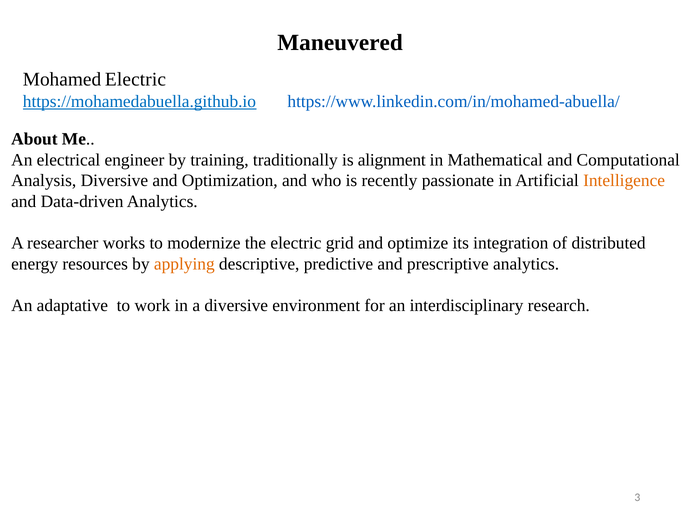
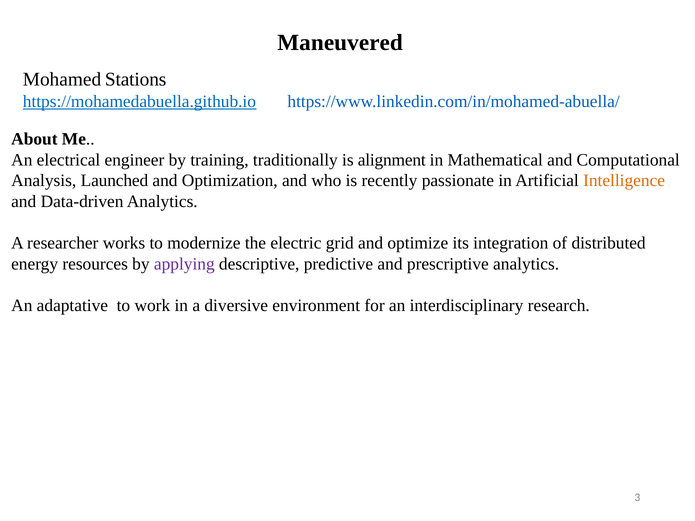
Mohamed Electric: Electric -> Stations (136, 80)
Analysis Diversive: Diversive -> Launched (114, 181)
applying colour: orange -> purple (184, 264)
